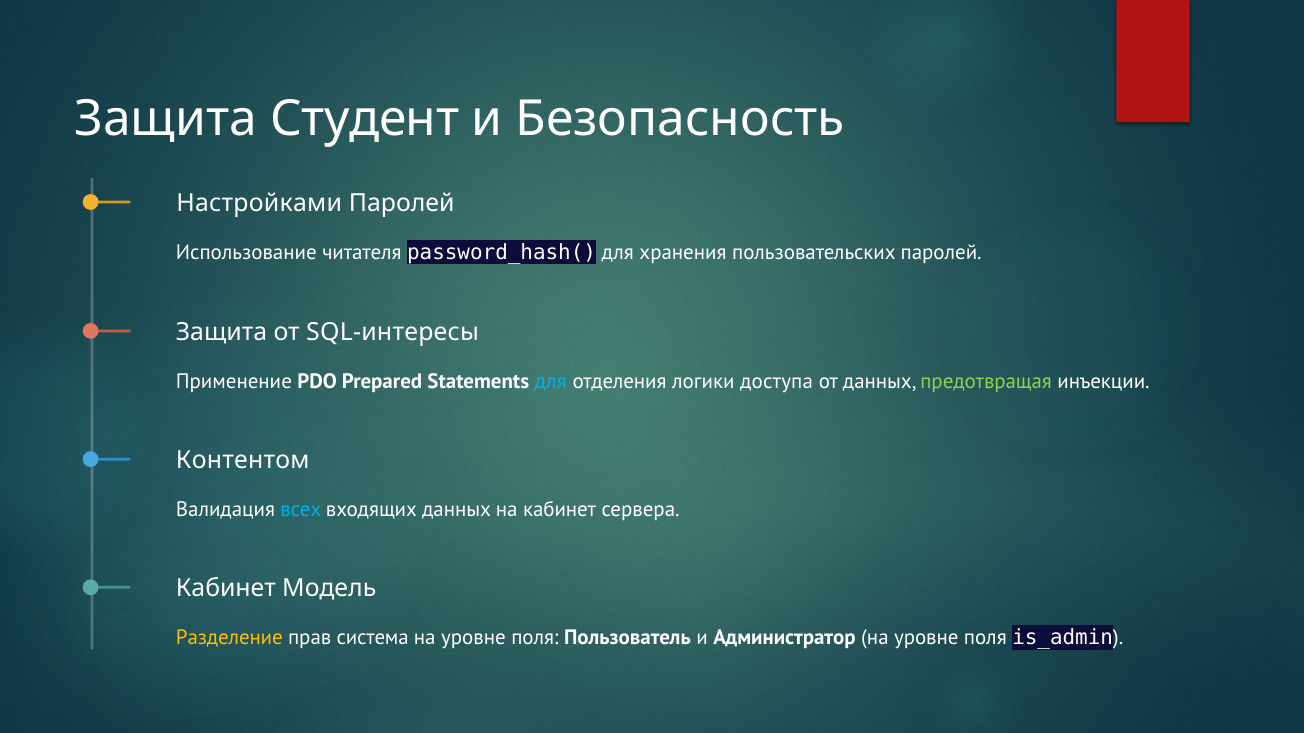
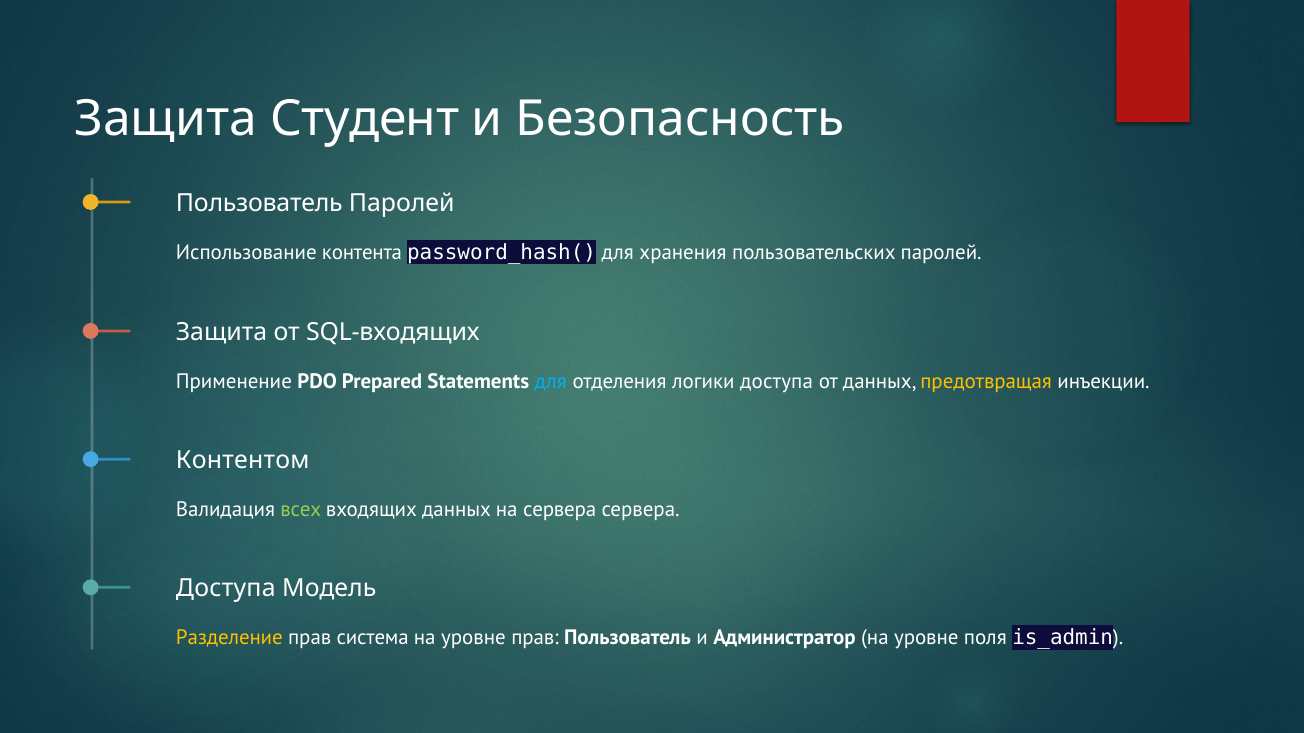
Настройками: Настройками -> Пользователь (259, 203)
читателя: читателя -> контента (362, 252)
SQL-интересы: SQL-интересы -> SQL-входящих (393, 332)
предотвращая colour: light green -> yellow (986, 381)
всех colour: light blue -> light green (301, 510)
на кабинет: кабинет -> сервера (560, 510)
Кабинет: Кабинет -> Доступа (226, 589)
поля: поля -> прав (535, 638)
